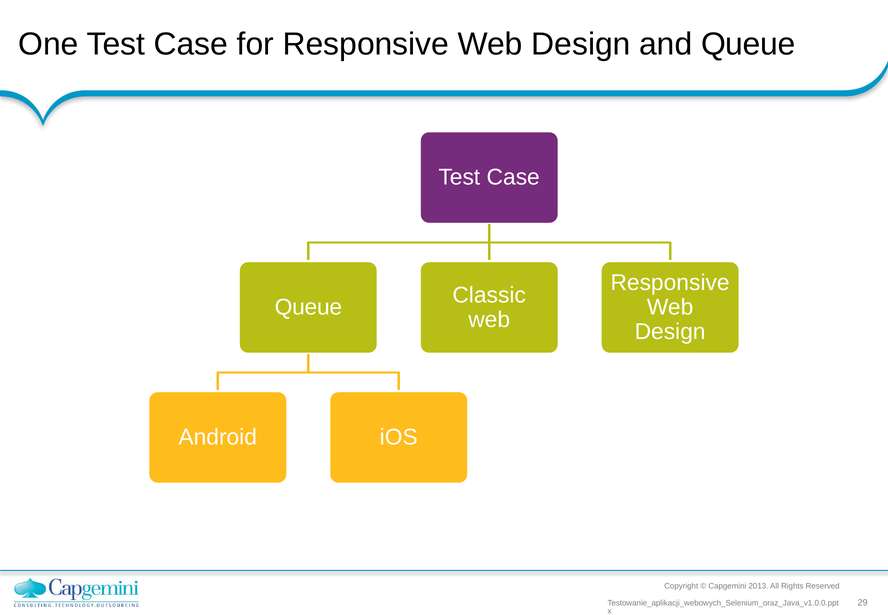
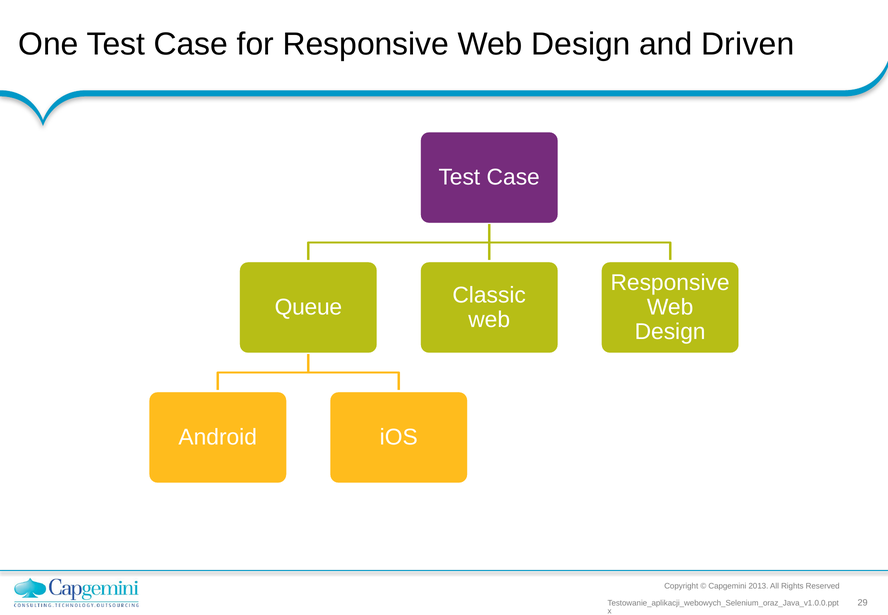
and Queue: Queue -> Driven (748, 44)
